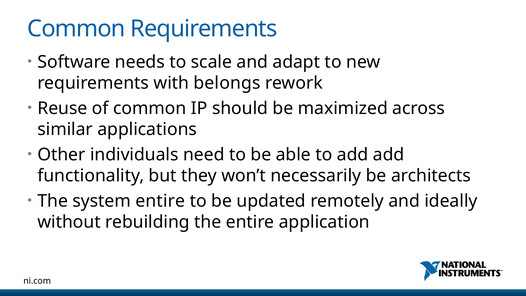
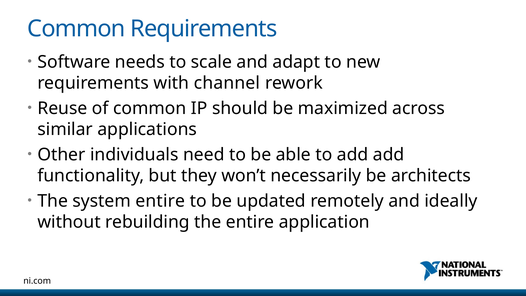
belongs: belongs -> channel (227, 83)
